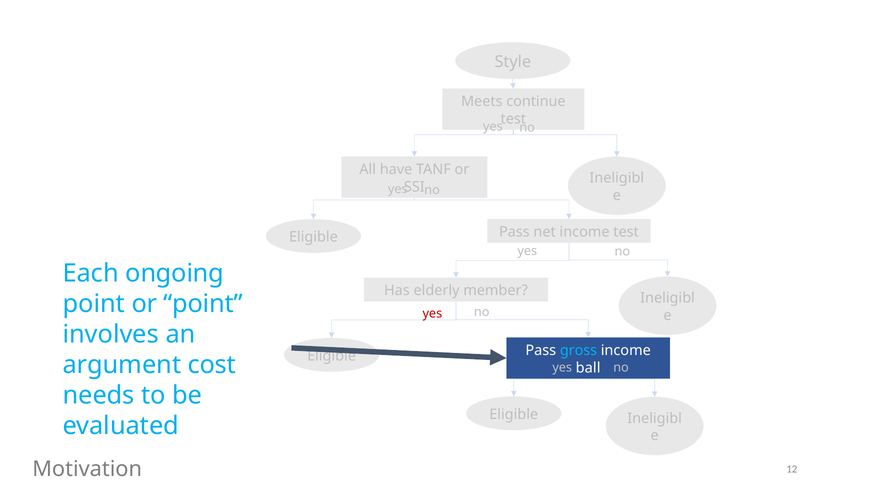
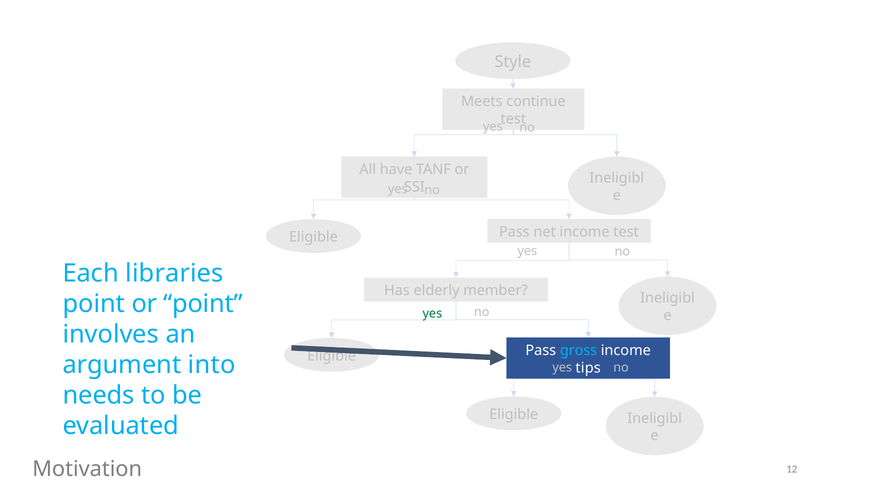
ongoing: ongoing -> libraries (174, 273)
yes colour: red -> green (432, 314)
cost: cost -> into (212, 365)
ball: ball -> tips (588, 368)
